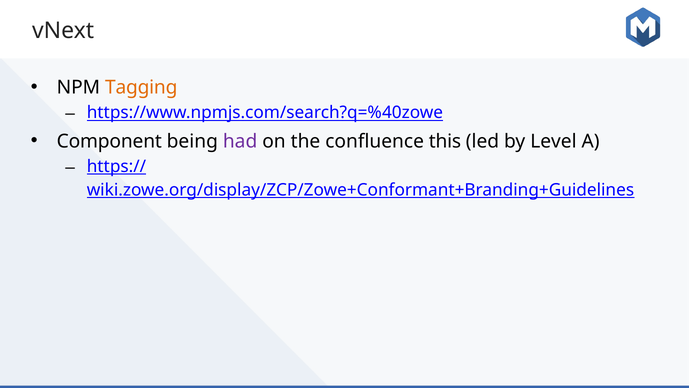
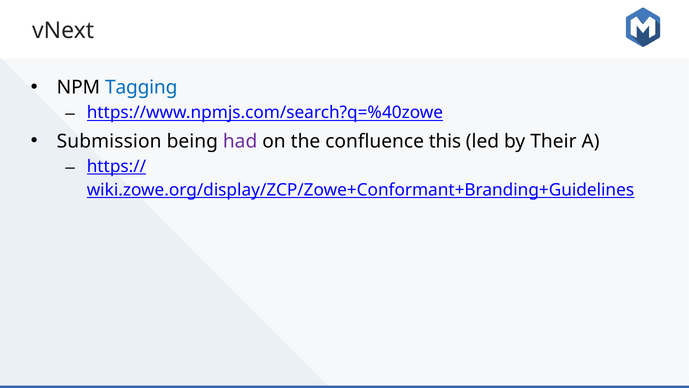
Tagging colour: orange -> blue (141, 87)
Component: Component -> Submission (109, 141)
Level: Level -> Their (553, 141)
